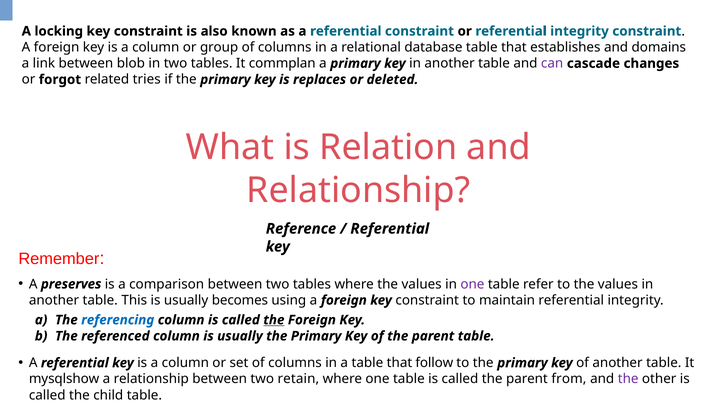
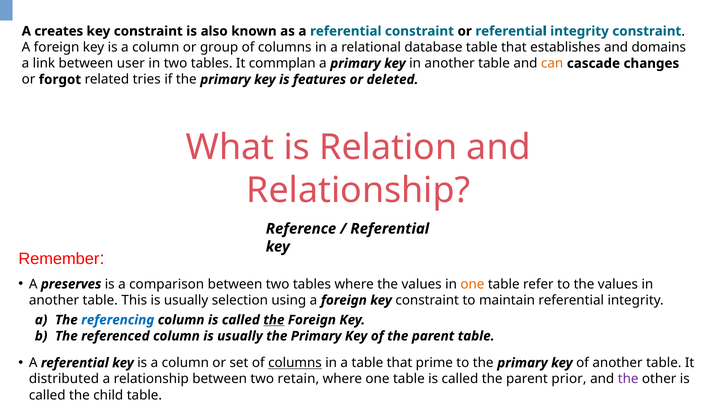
locking: locking -> creates (59, 31)
blob: blob -> user (131, 63)
can colour: purple -> orange (552, 63)
replaces: replaces -> features (320, 80)
one colour: purple -> orange (472, 284)
becomes: becomes -> selection (240, 300)
columns underline: none -> present (295, 363)
follow: follow -> prime (434, 363)
mysqlshow: mysqlshow -> distributed (64, 379)
from: from -> prior (569, 379)
